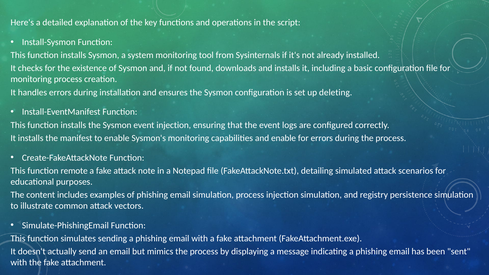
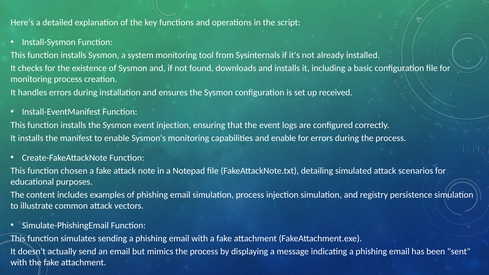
deleting: deleting -> received (336, 92)
remote: remote -> chosen (74, 171)
